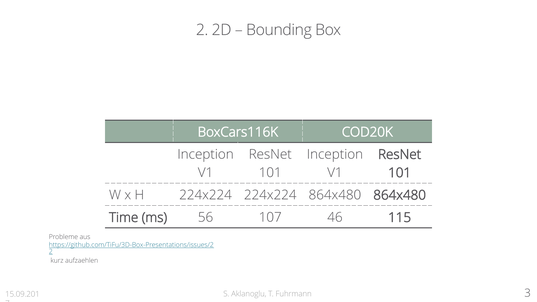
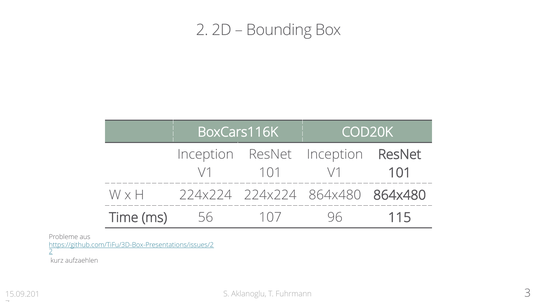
46: 46 -> 96 (335, 218)
